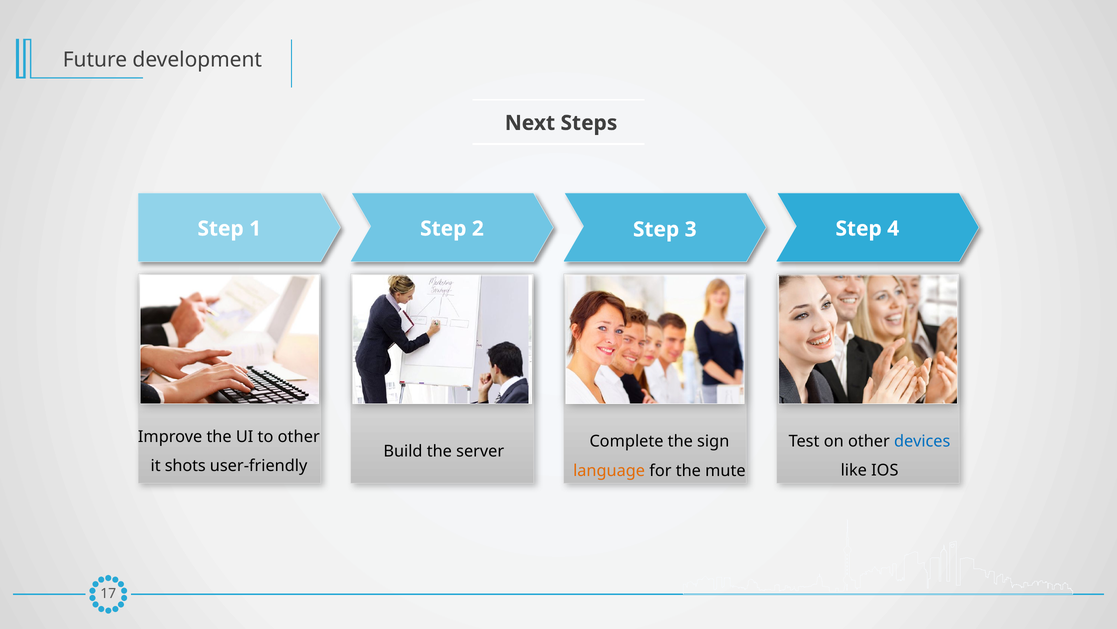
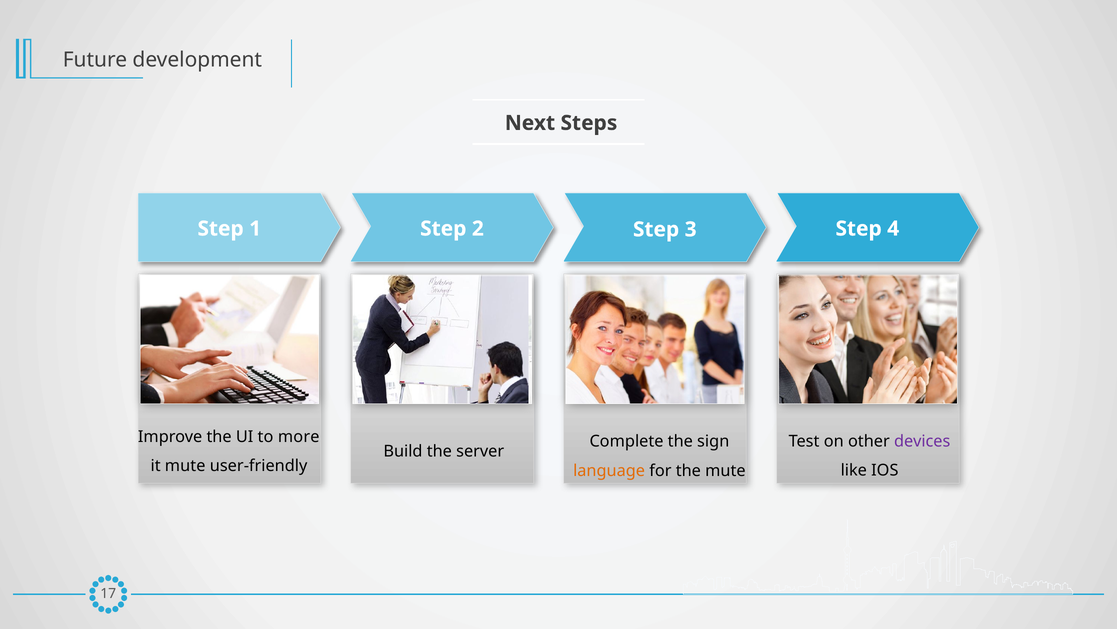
to other: other -> more (299, 436)
devices colour: blue -> purple (922, 441)
it shots: shots -> mute (185, 465)
